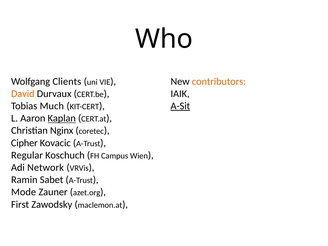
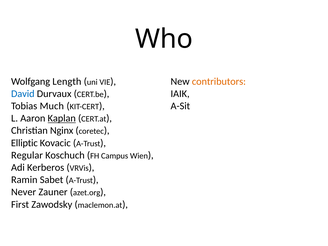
Clients: Clients -> Length (67, 81)
David colour: orange -> blue (23, 94)
A-Sit underline: present -> none (180, 106)
Cipher: Cipher -> Elliptic (24, 143)
Network: Network -> Kerberos (46, 167)
Mode: Mode -> Never (24, 192)
